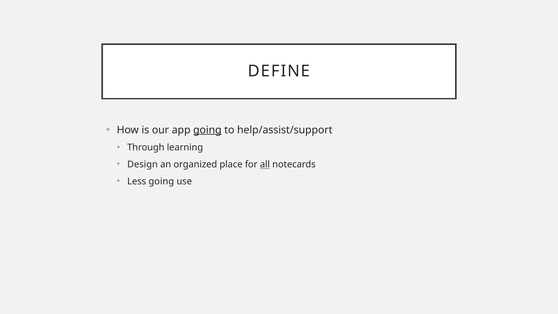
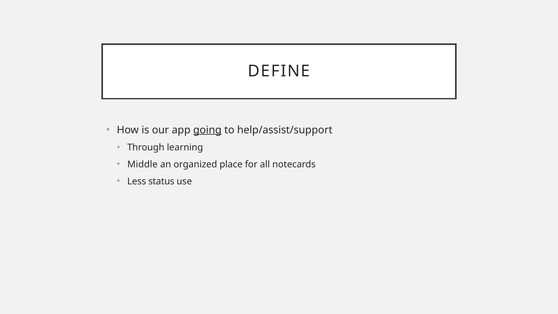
Design: Design -> Middle (142, 164)
all underline: present -> none (265, 164)
Less going: going -> status (161, 181)
